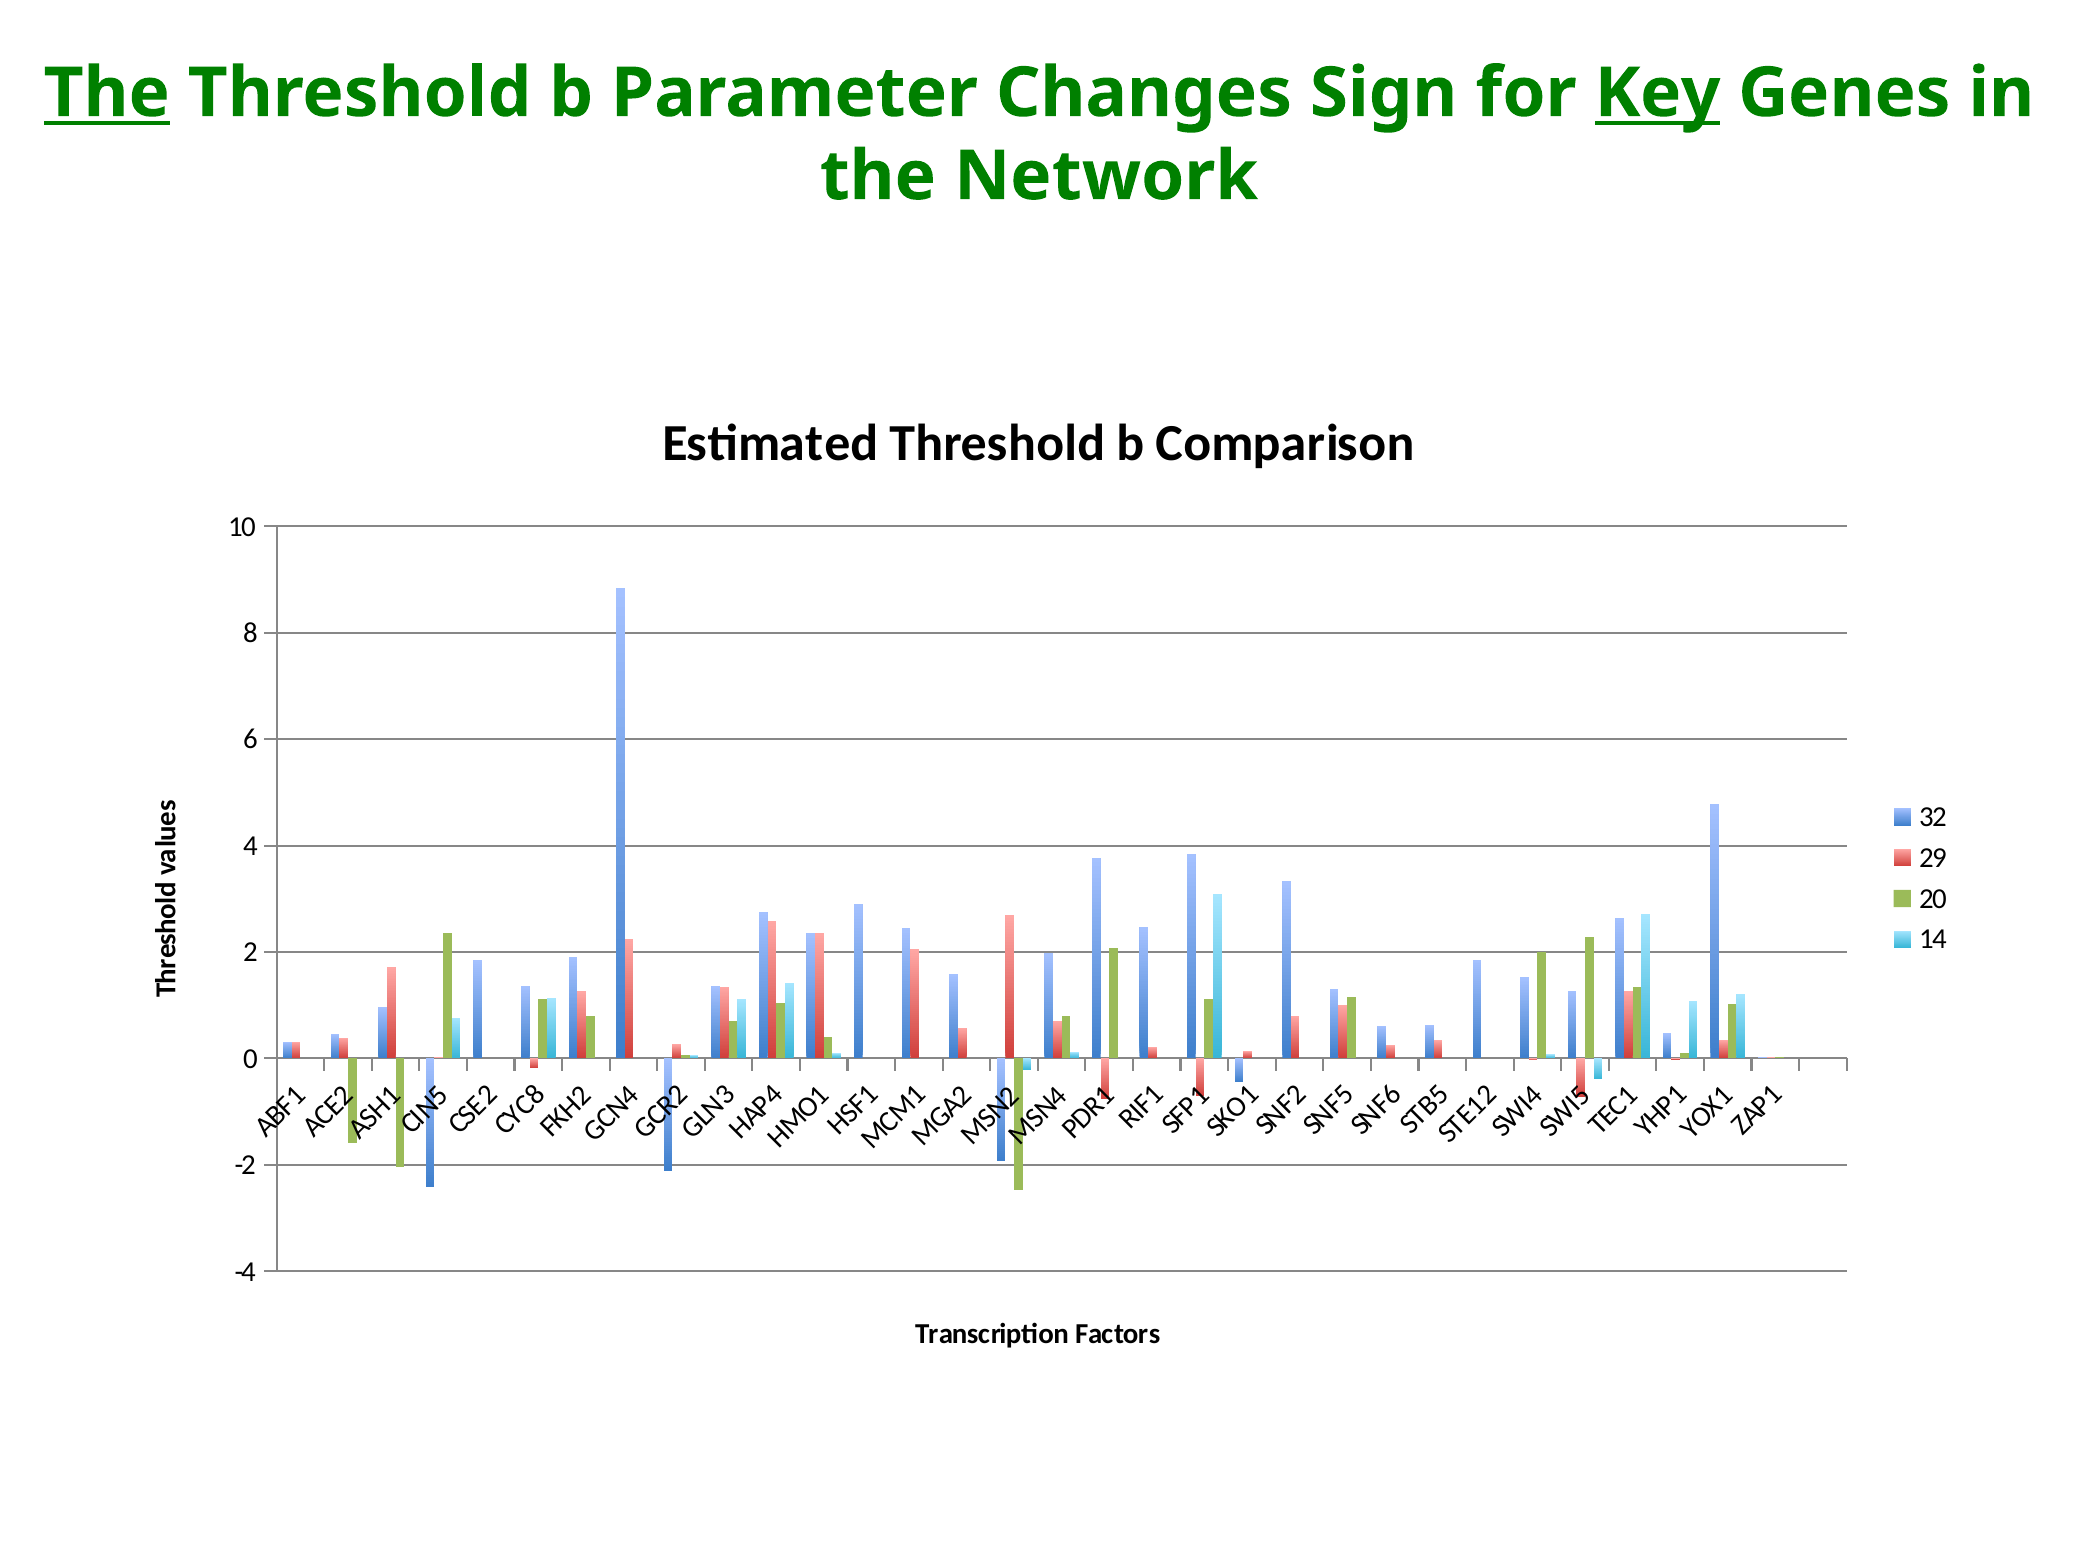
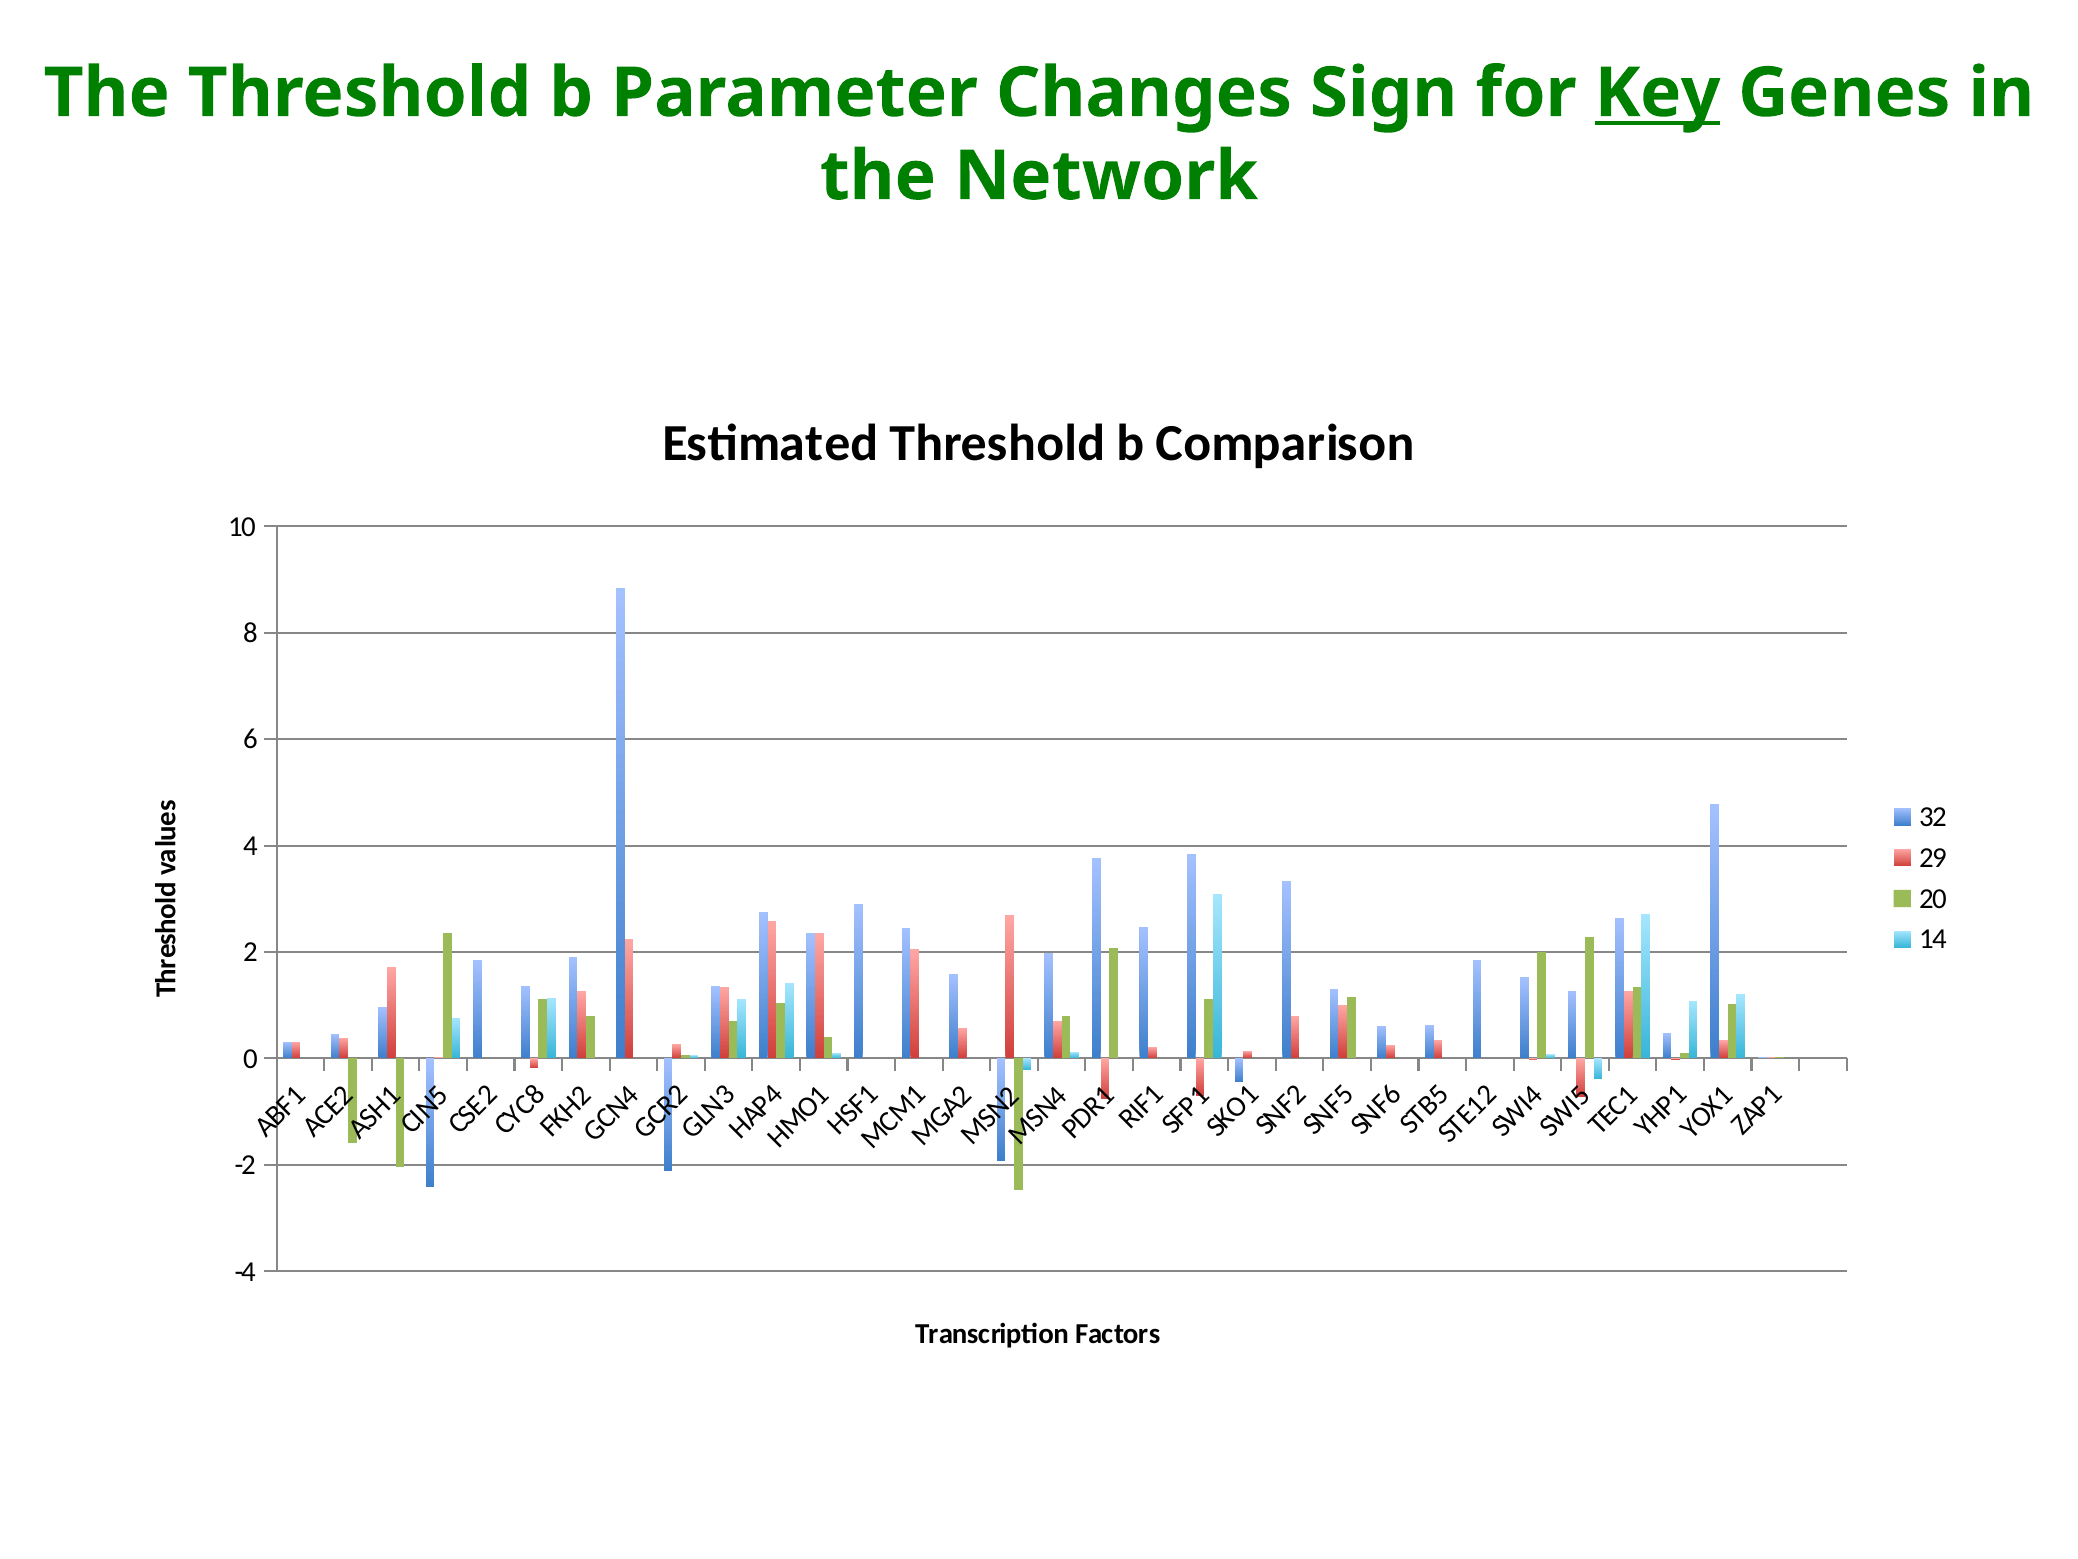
The underline: present -> none (107, 93)
